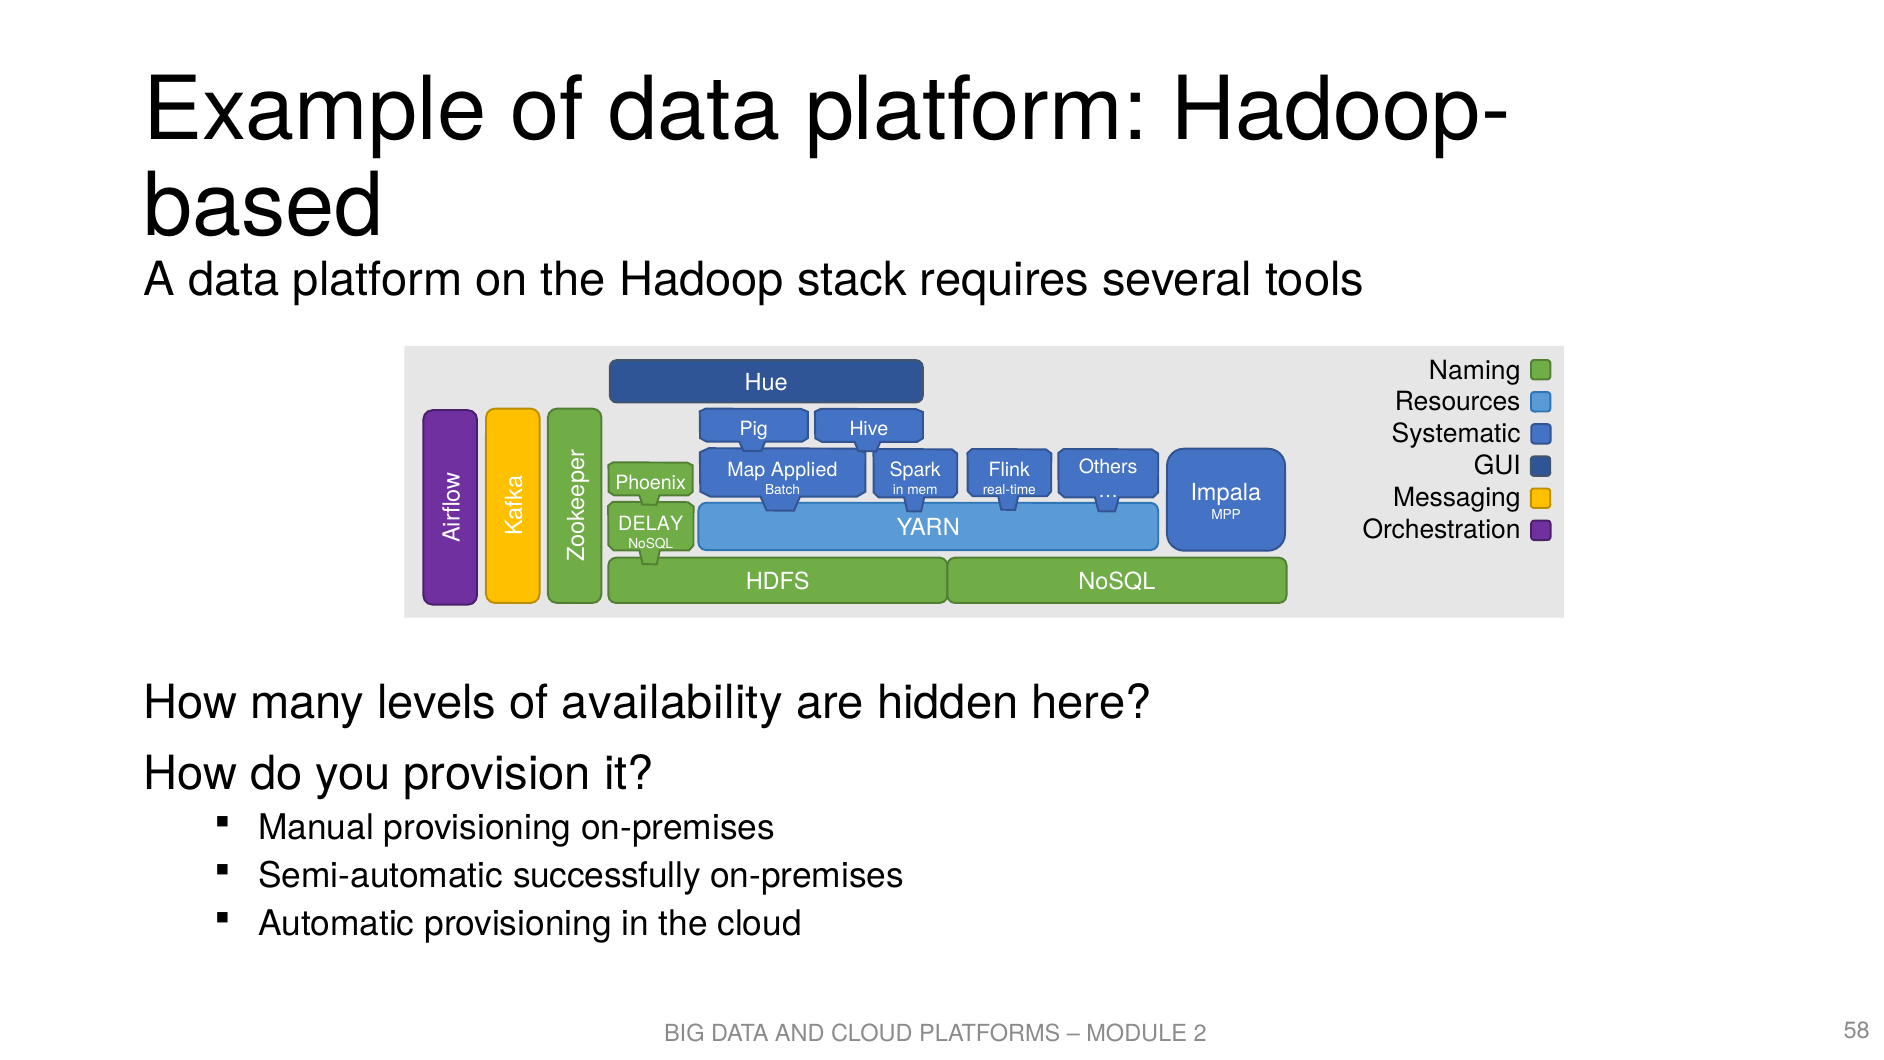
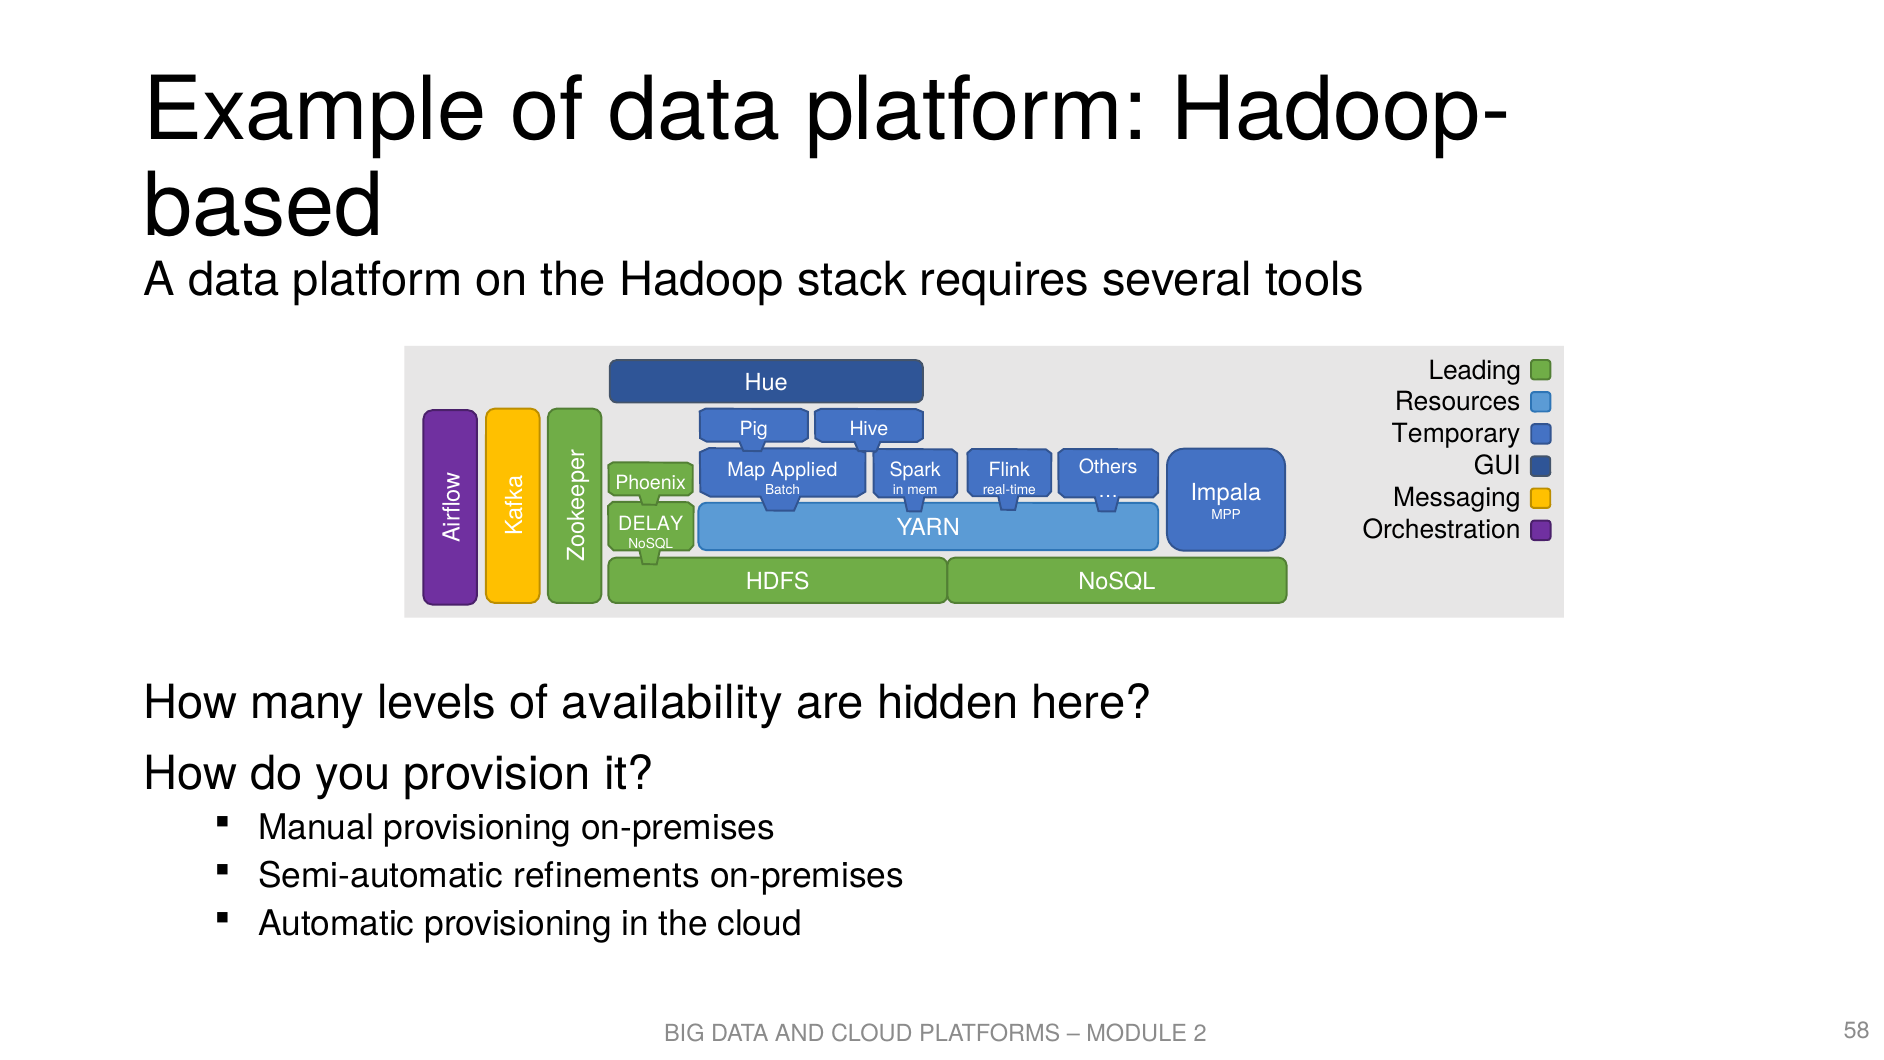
Naming: Naming -> Leading (1475, 370)
Systematic: Systematic -> Temporary (1456, 434)
successfully: successfully -> refinements (607, 876)
